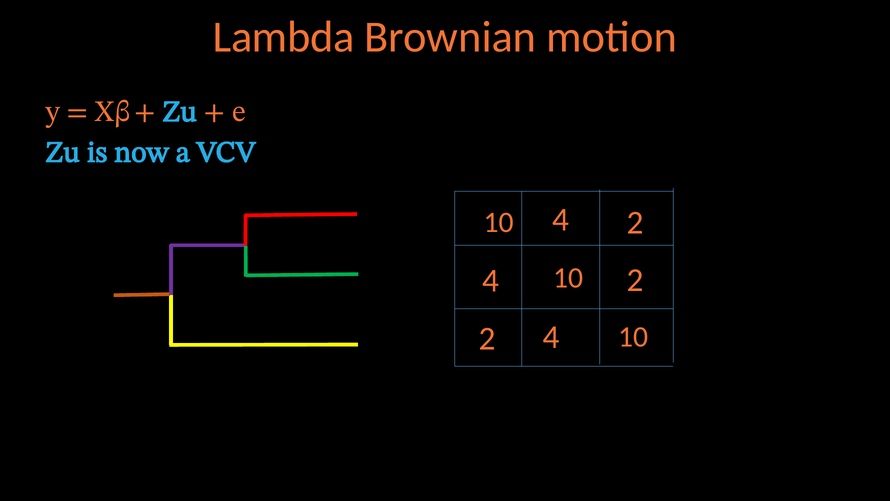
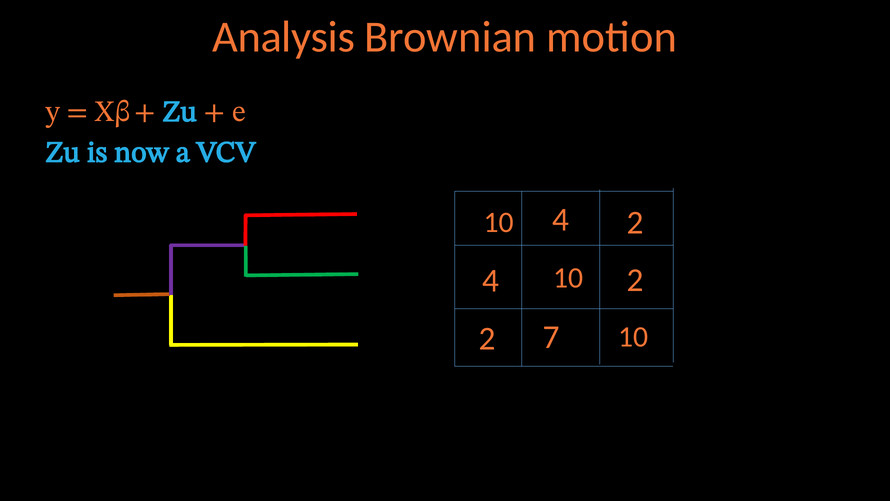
Lambda: Lambda -> Analysis (284, 37)
2 4: 4 -> 7 (551, 337)
